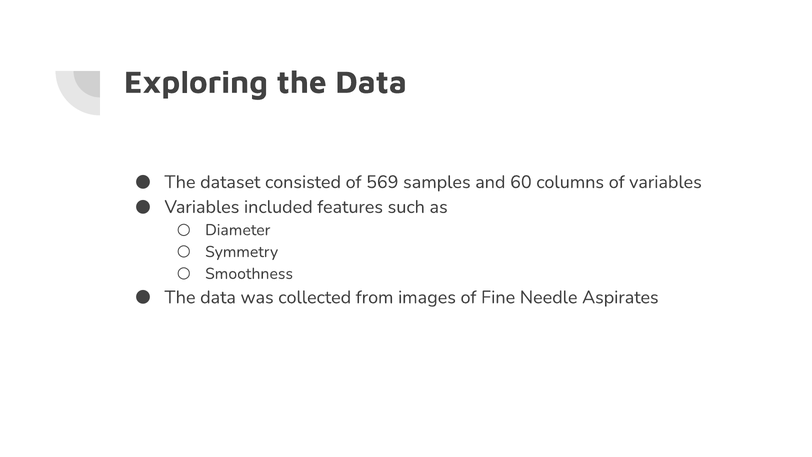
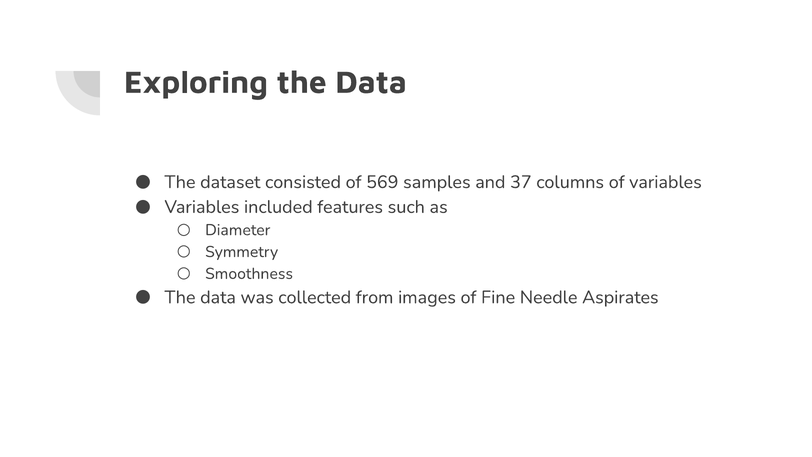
60: 60 -> 37 (521, 182)
